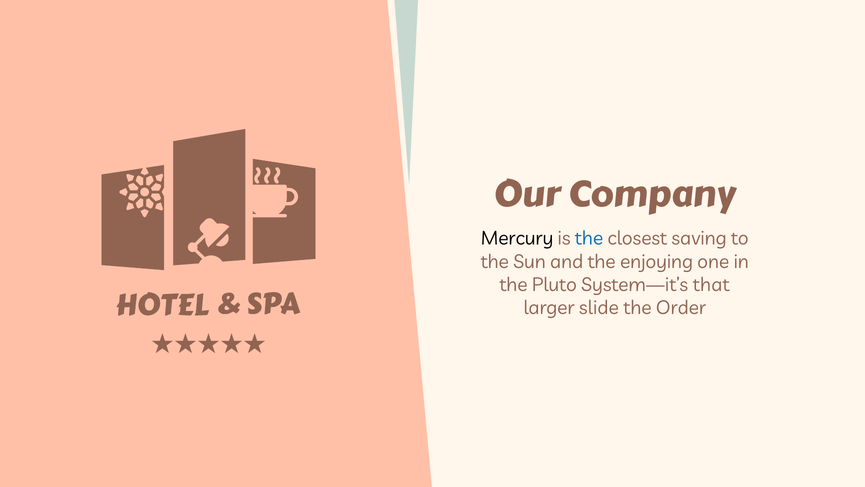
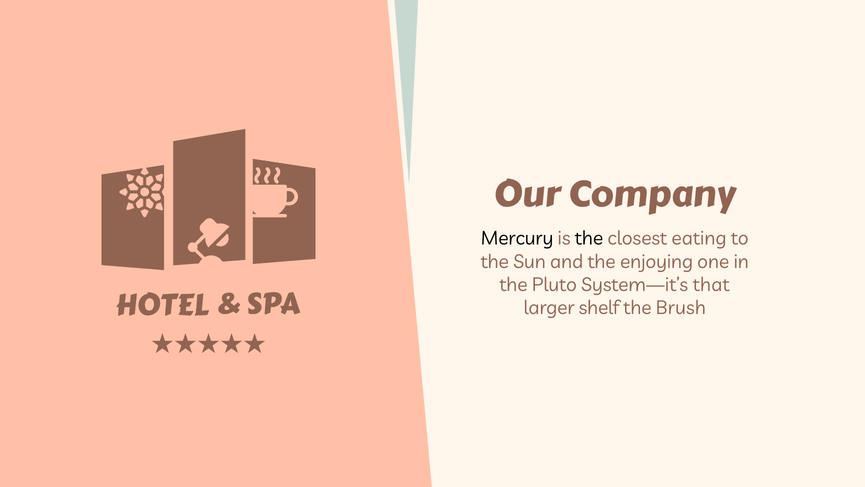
the colour: blue -> black (589, 238)
saving: saving -> eating (699, 238)
slide: slide -> shelf (599, 308)
Order: Order -> Brush (681, 308)
